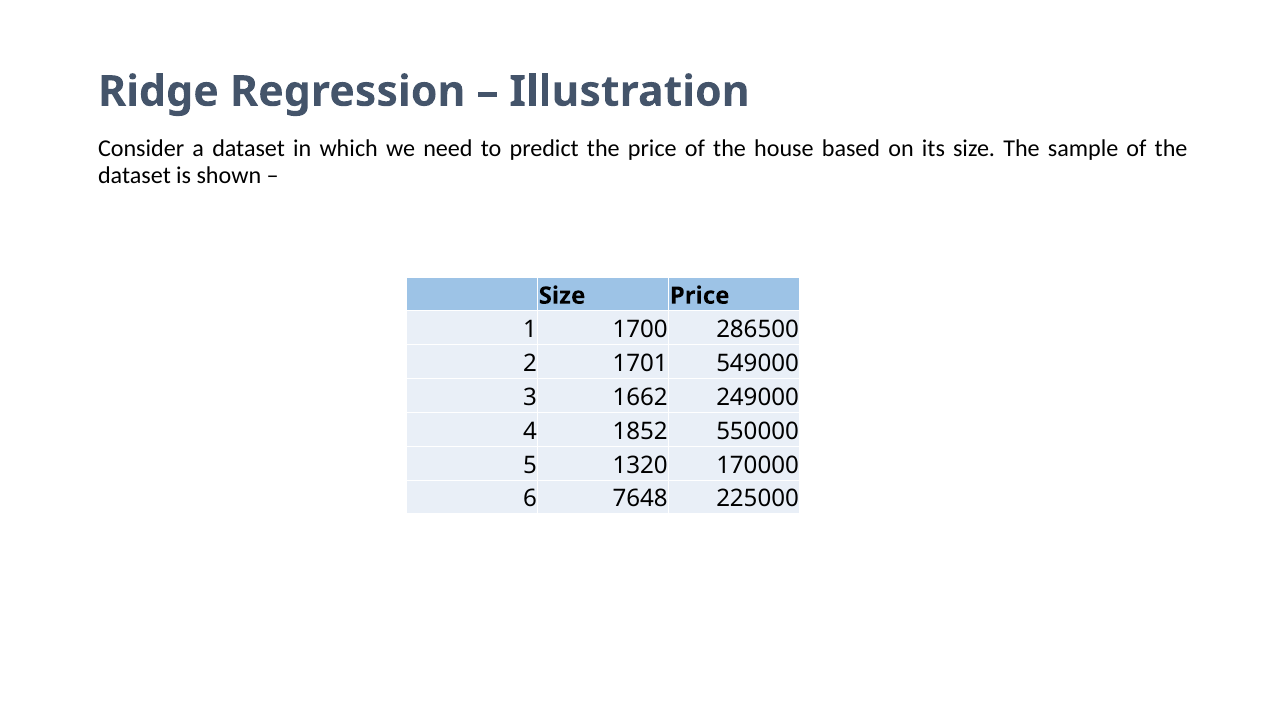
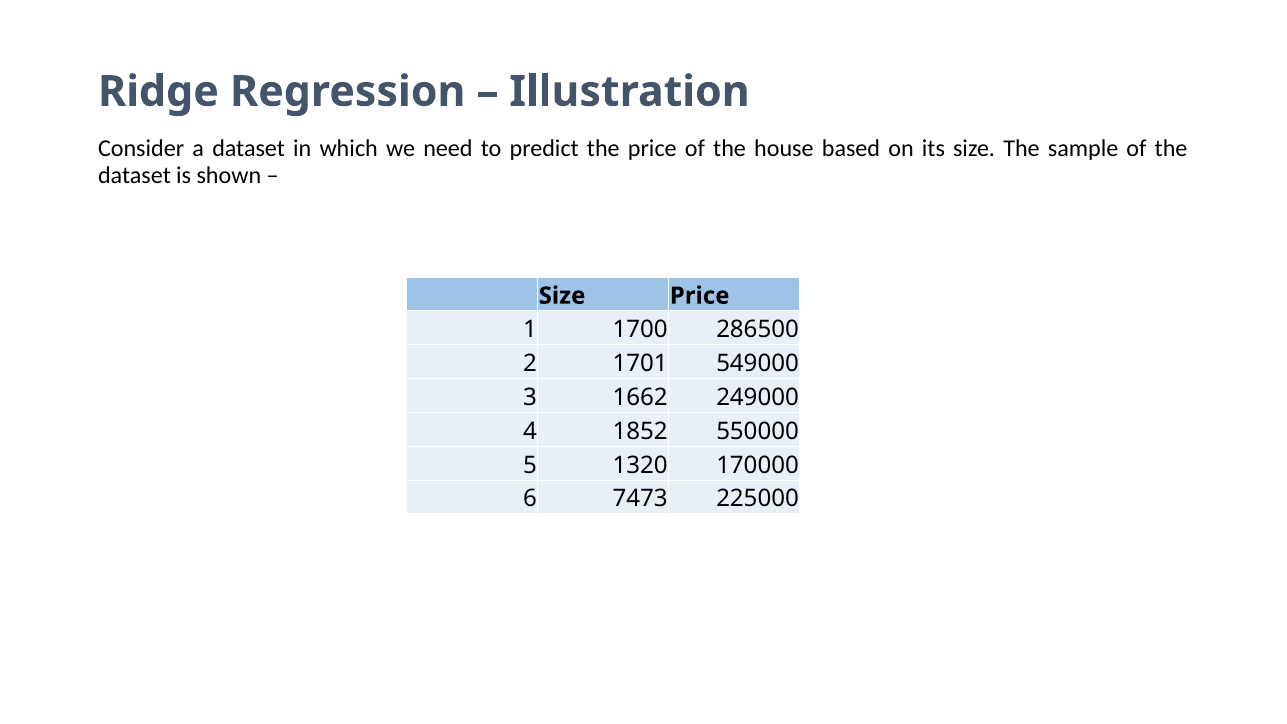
7648: 7648 -> 7473 (640, 499)
